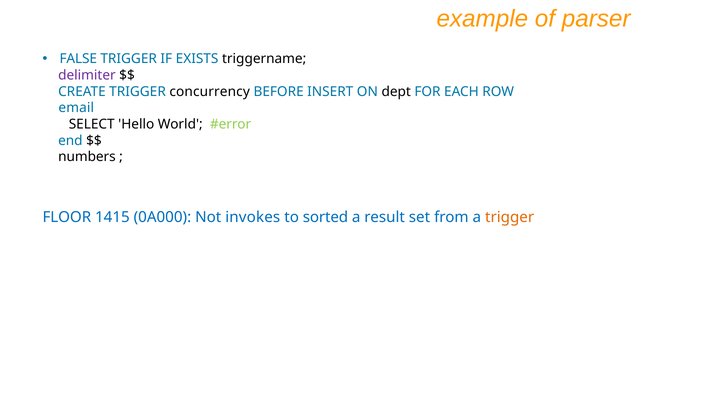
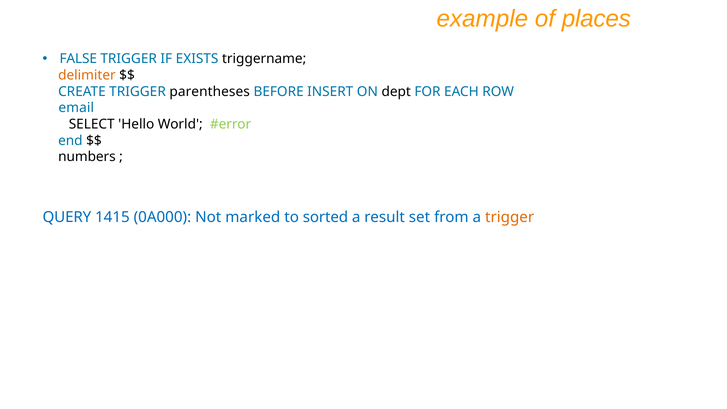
parser: parser -> places (596, 19)
delimiter colour: purple -> orange (87, 75)
concurrency: concurrency -> parentheses (210, 91)
FLOOR: FLOOR -> QUERY (67, 217)
invokes: invokes -> marked (253, 217)
